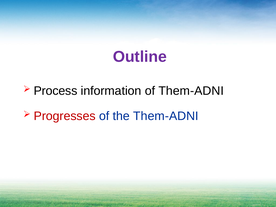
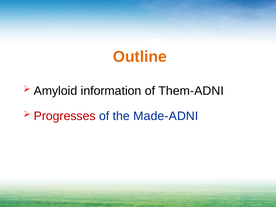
Outline colour: purple -> orange (140, 57)
Process: Process -> Amyloid (55, 91)
the Them-ADNI: Them-ADNI -> Made-ADNI (166, 116)
